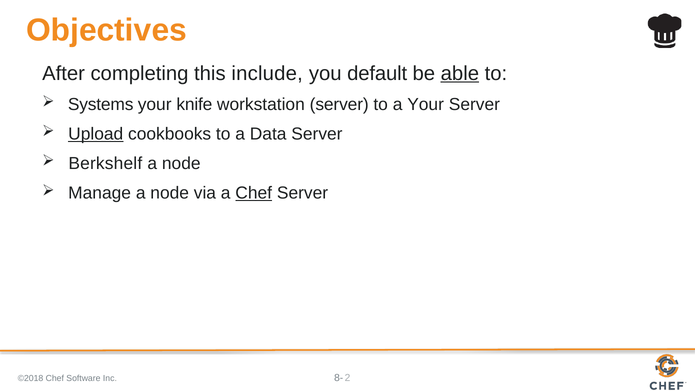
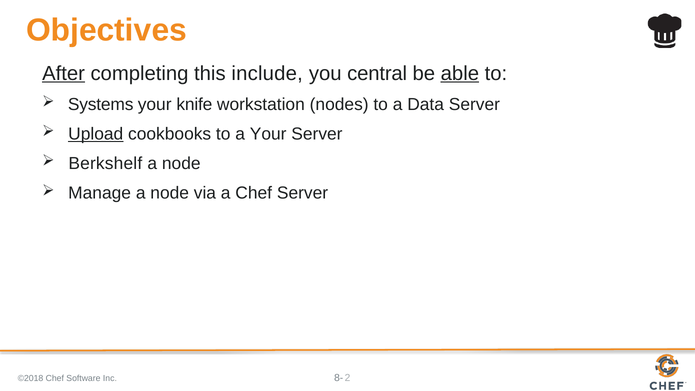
After underline: none -> present (64, 73)
default: default -> central (377, 73)
workstation server: server -> nodes (339, 104)
a Your: Your -> Data (426, 104)
a Data: Data -> Your (268, 134)
Chef underline: present -> none (254, 193)
